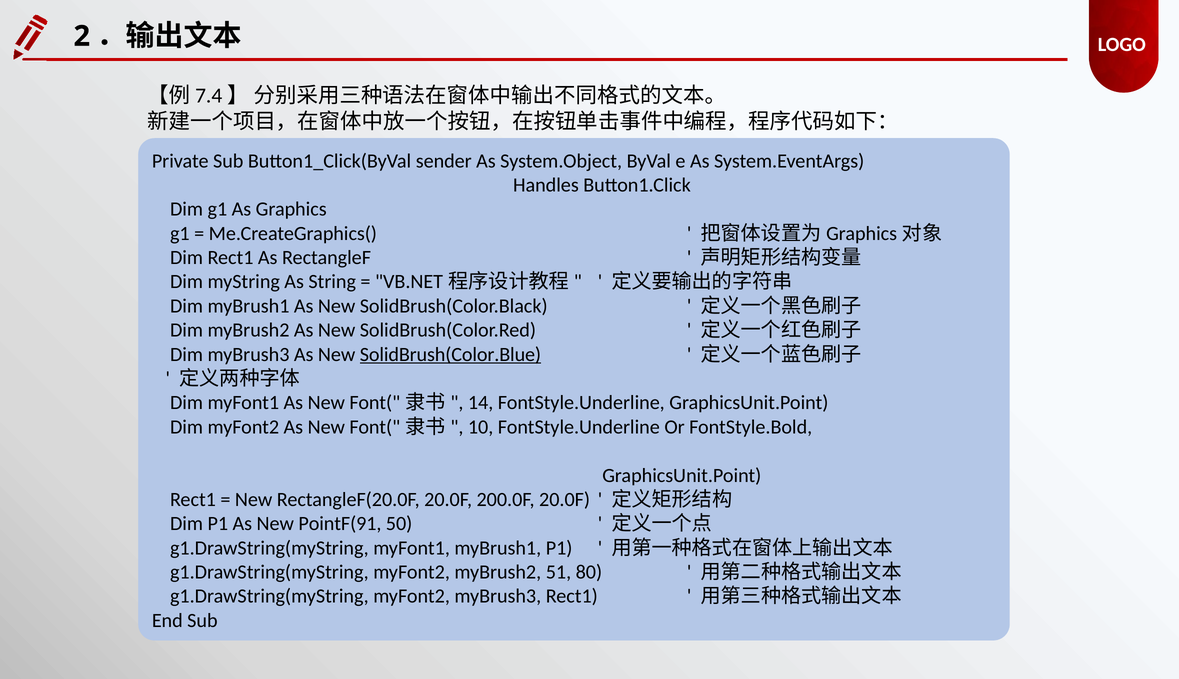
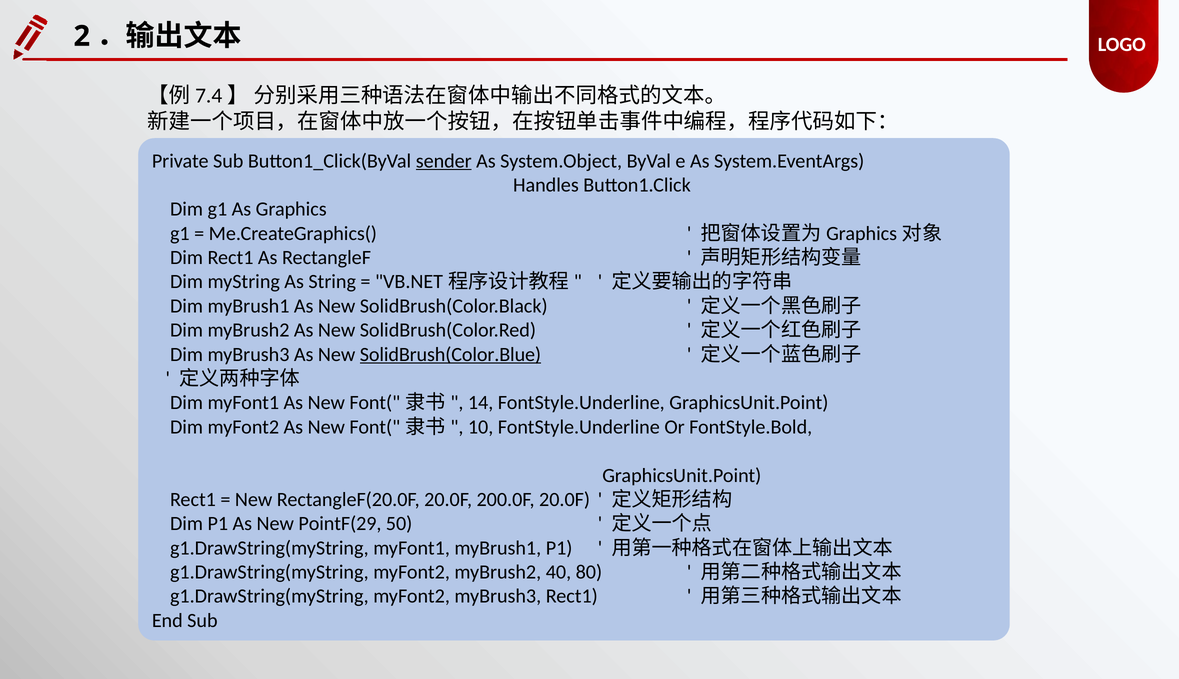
sender underline: none -> present (444, 161)
PointF(91: PointF(91 -> PointF(29 (340, 524)
51: 51 -> 40 (558, 572)
